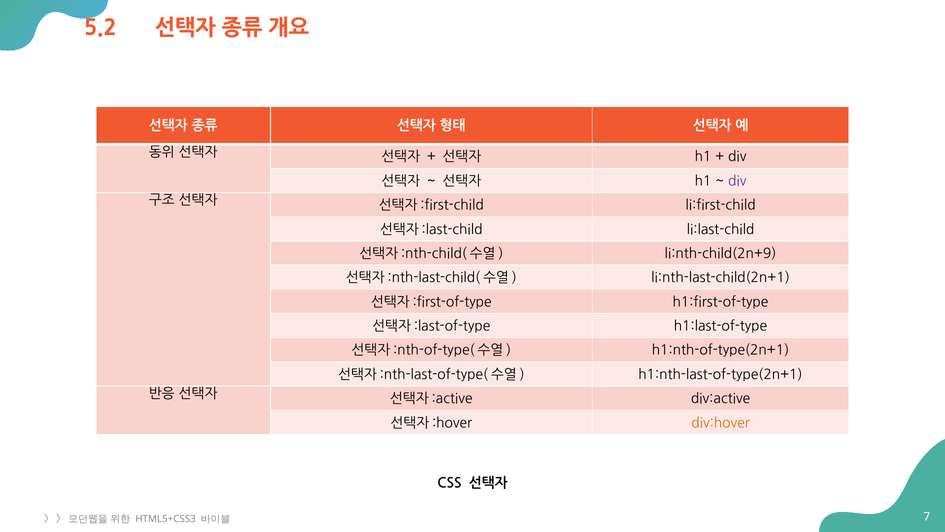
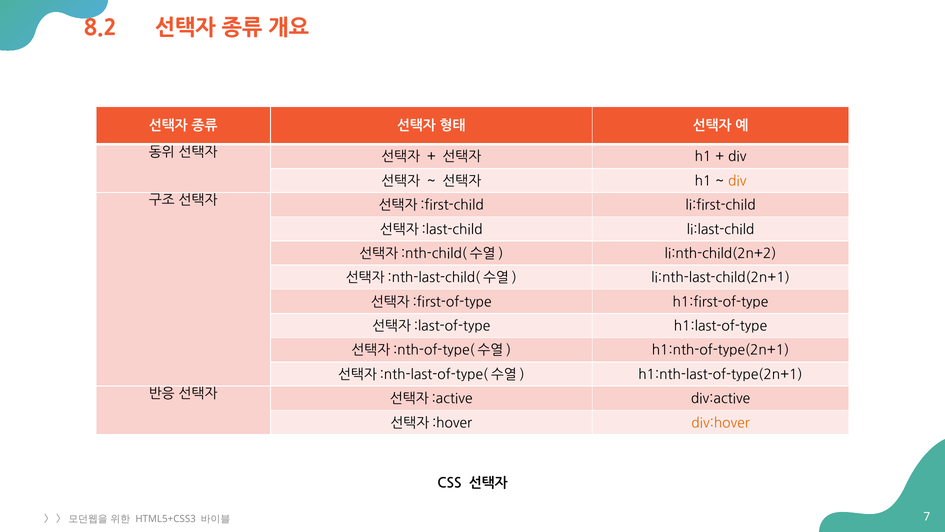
5.2: 5.2 -> 8.2 (100, 28)
div colour: purple -> orange (737, 181)
li:nth-child(2n+9: li:nth-child(2n+9 -> li:nth-child(2n+2 (720, 253)
